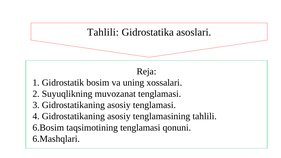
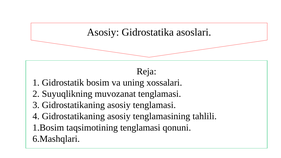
Tahlili: Tahlili -> Asosiy (103, 32)
6.Bosim: 6.Bosim -> 1.Bosim (48, 128)
